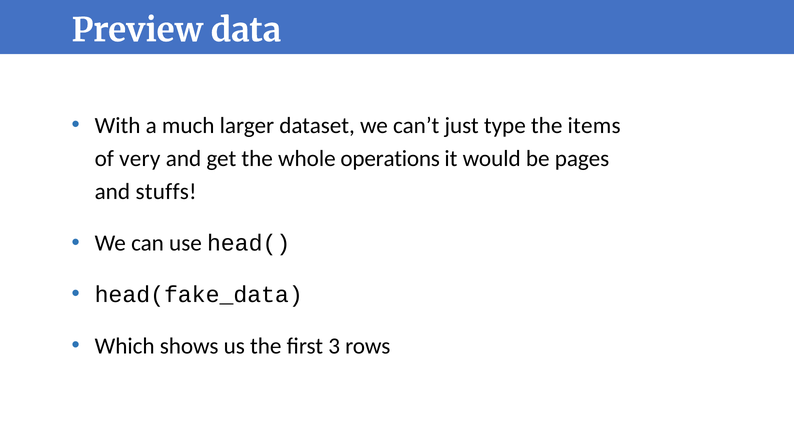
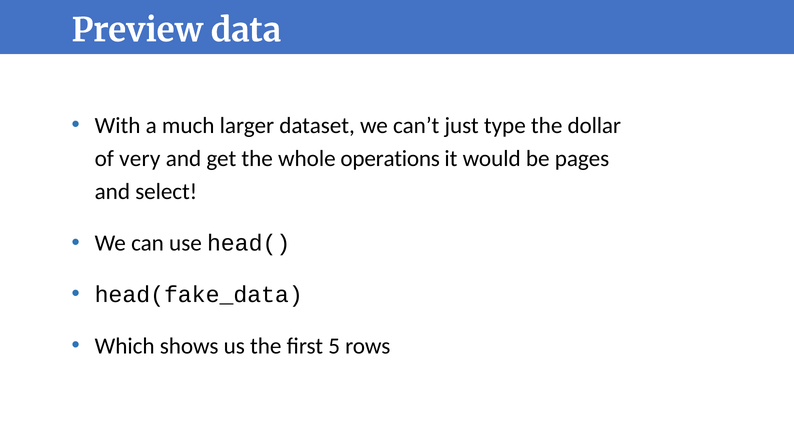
items: items -> dollar (594, 126)
stuffs: stuffs -> select (166, 192)
3: 3 -> 5 (334, 346)
